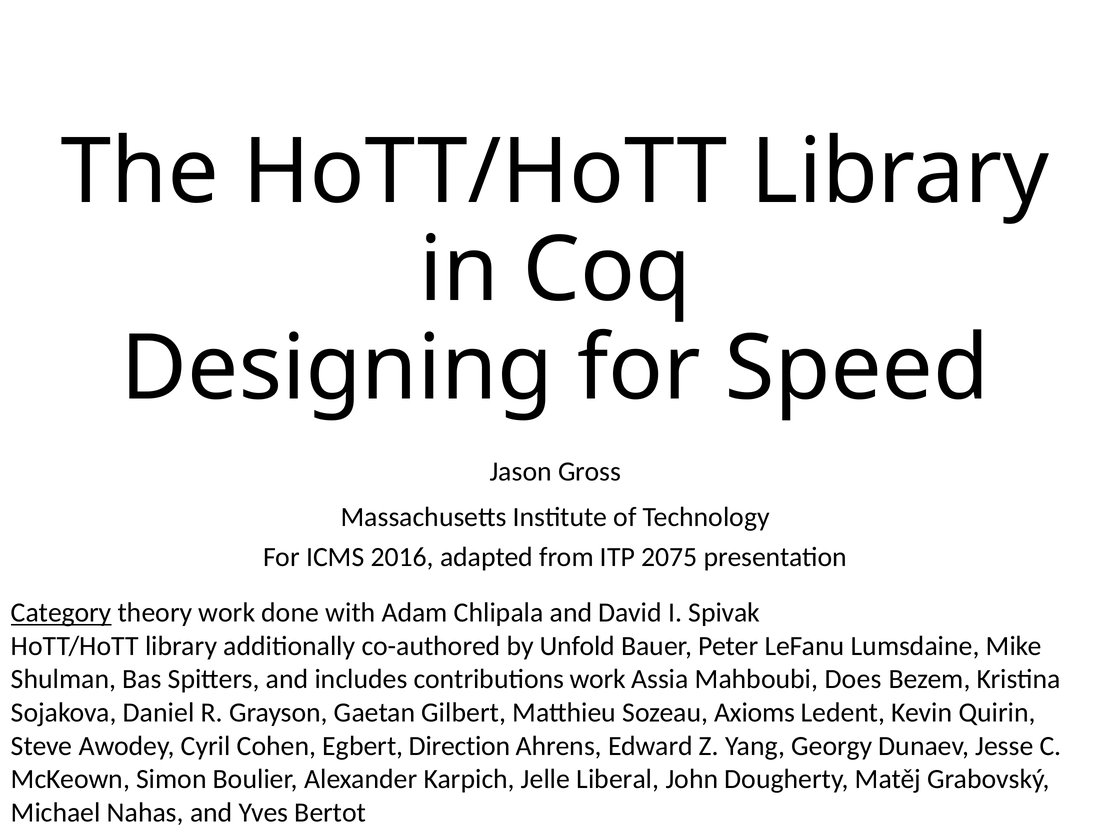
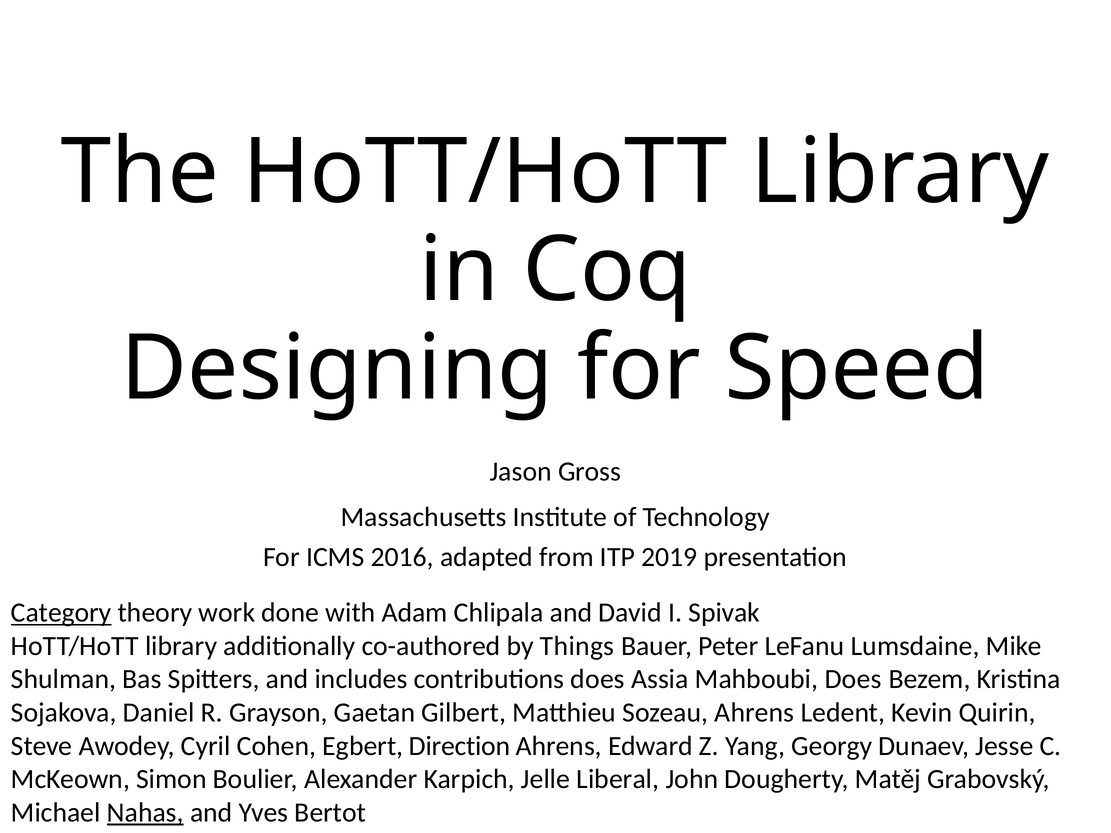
2075: 2075 -> 2019 (669, 557)
Unfold: Unfold -> Things (577, 646)
contributions work: work -> does (598, 680)
Sozeau Axioms: Axioms -> Ahrens (754, 713)
Nahas underline: none -> present (145, 813)
